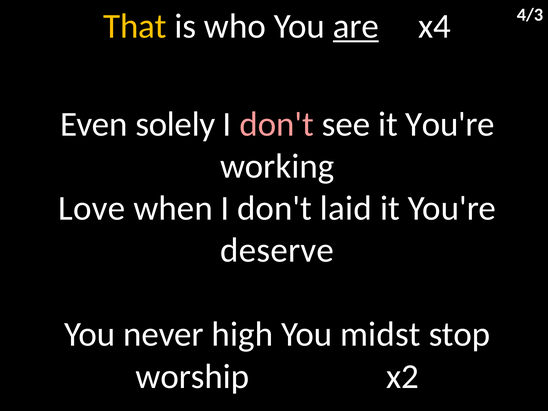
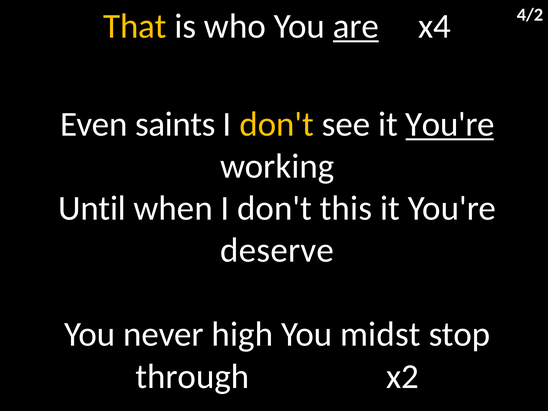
4/3: 4/3 -> 4/2 (530, 15)
solely: solely -> saints (175, 124)
don't colour: pink -> yellow (277, 124)
You're underline: none -> present (450, 124)
Love: Love -> Until (92, 208)
laid: laid -> this (346, 208)
worship: worship -> through (192, 376)
